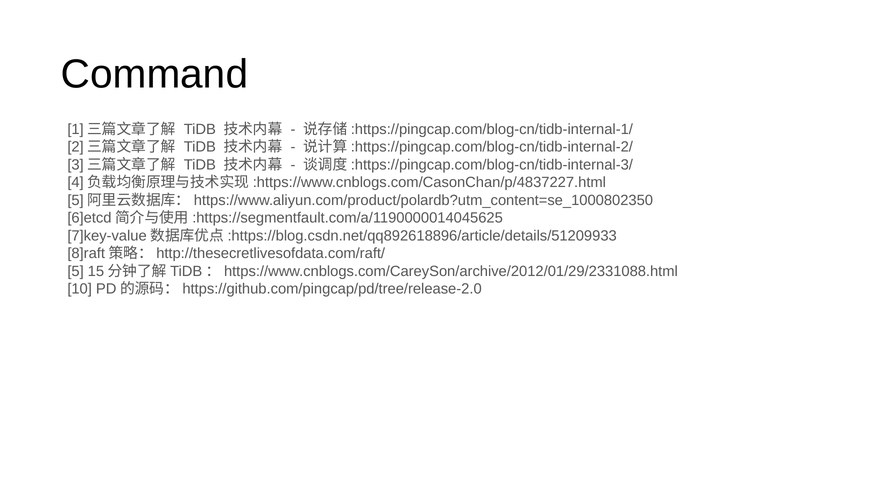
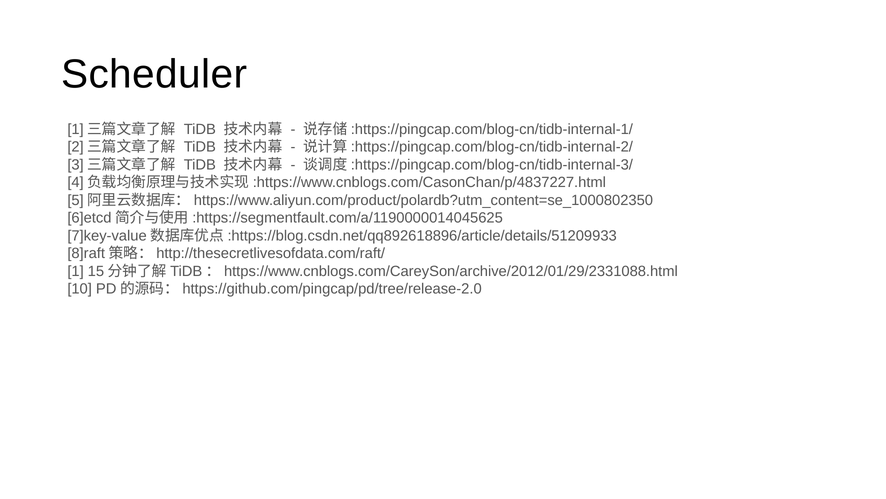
Command: Command -> Scheduler (154, 74)
5: 5 -> 1 (76, 271)
